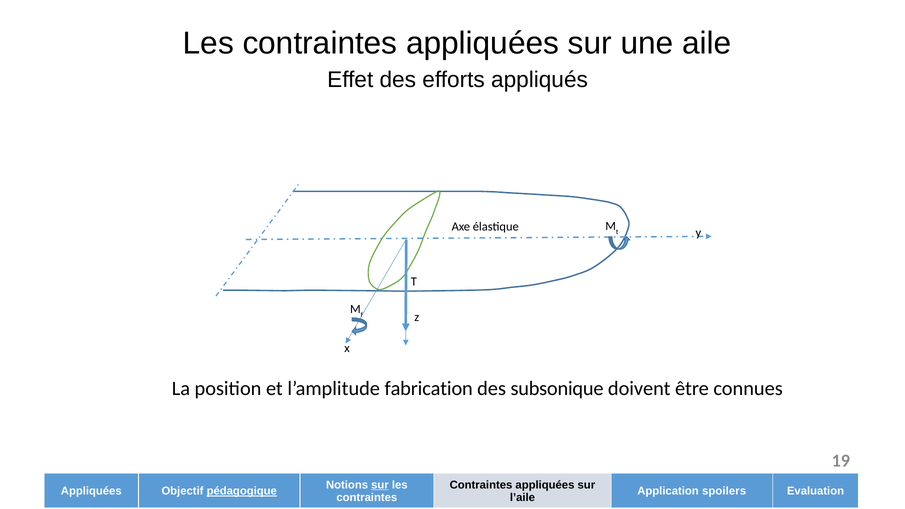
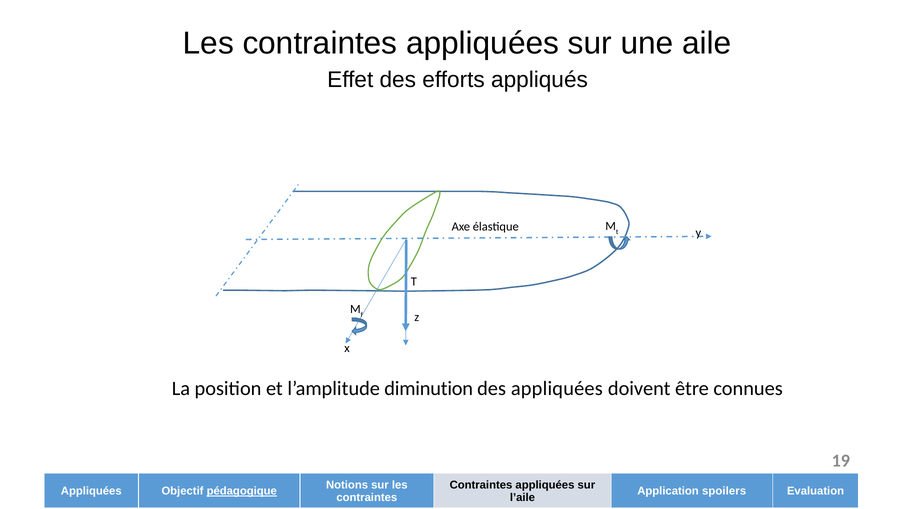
fabrication: fabrication -> diminution (429, 388)
des subsonique: subsonique -> appliquées (557, 388)
sur underline: present -> none (380, 485)
